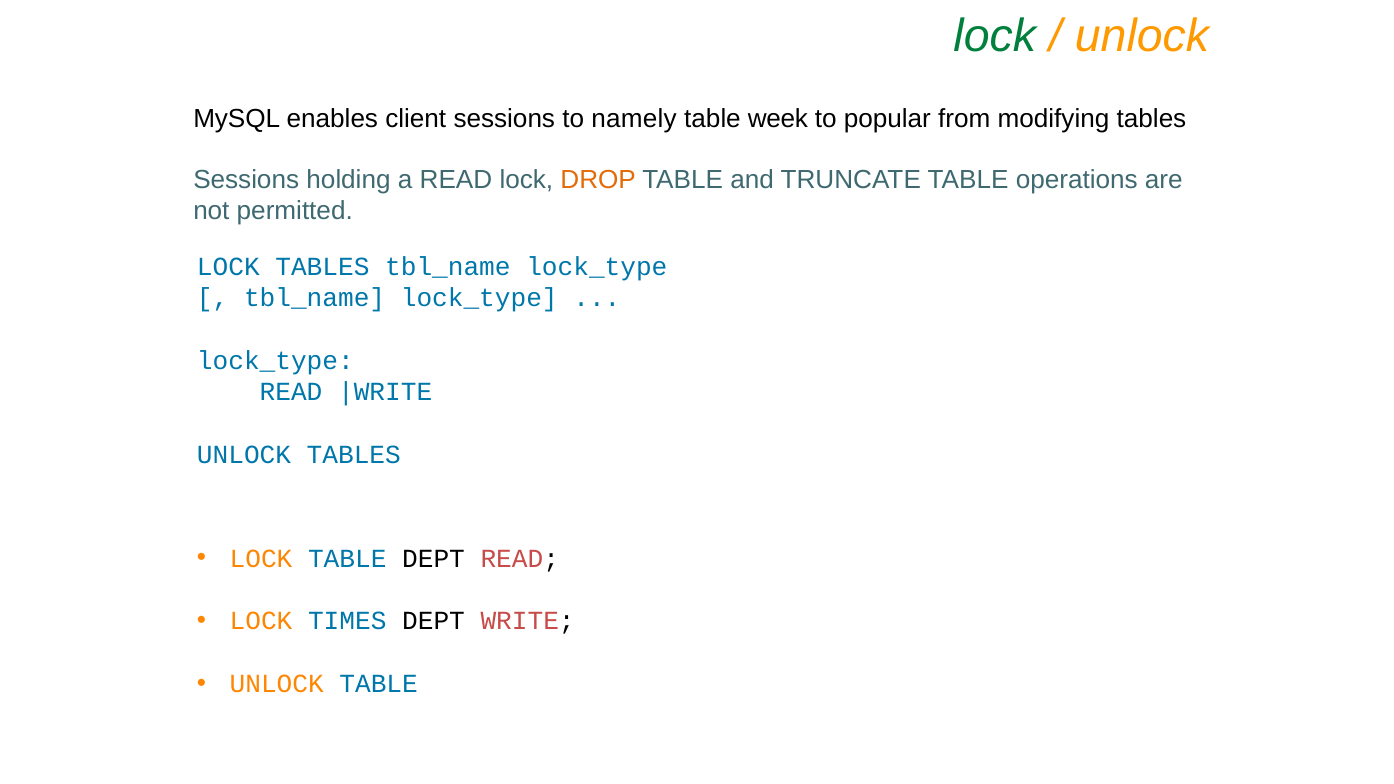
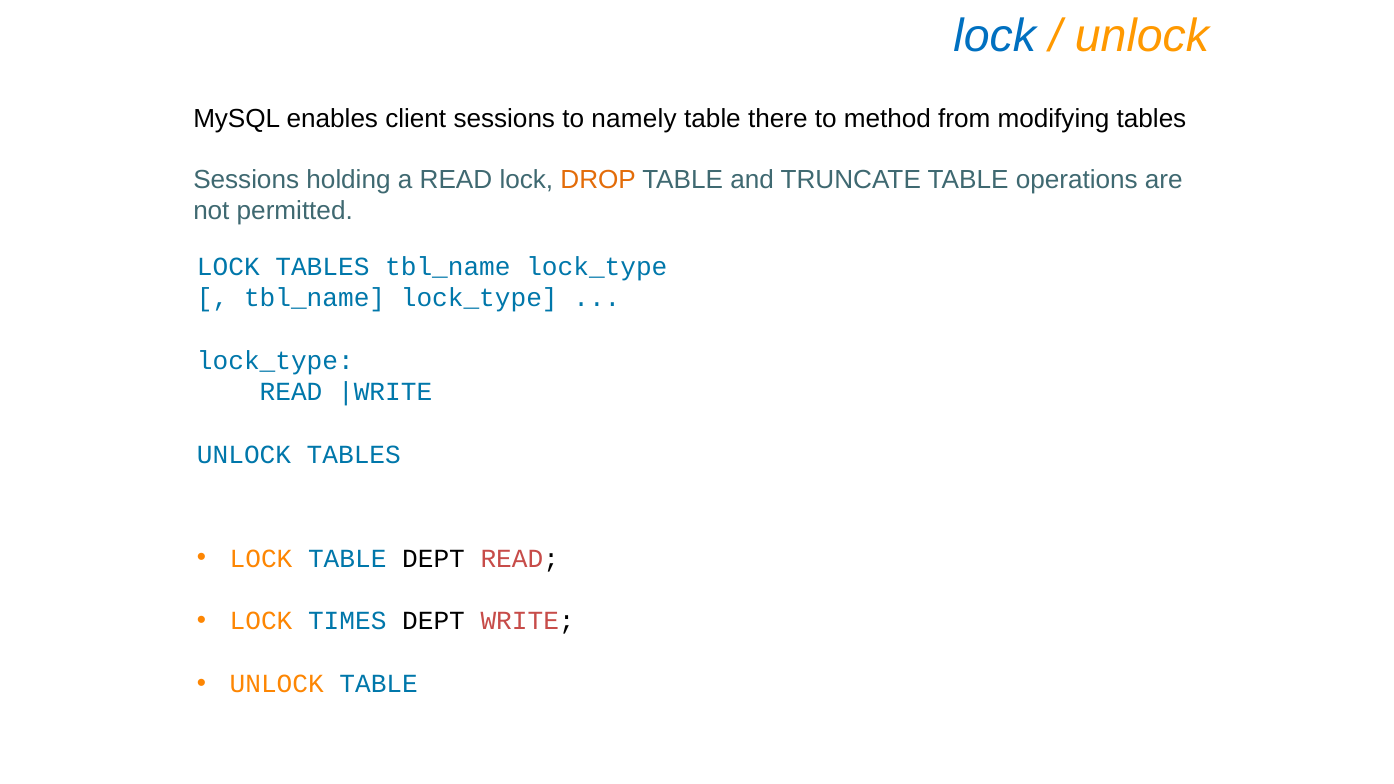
lock colour: green -> blue (995, 36)
week: week -> there (778, 118)
popular: popular -> method (887, 118)
